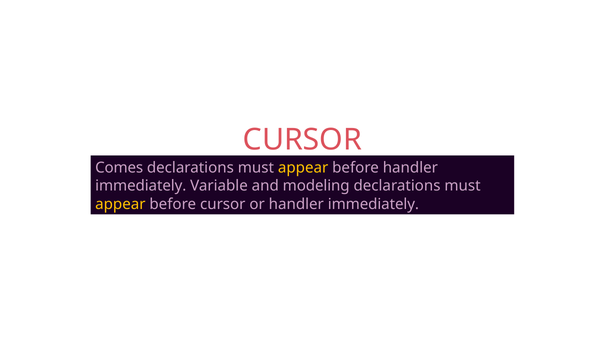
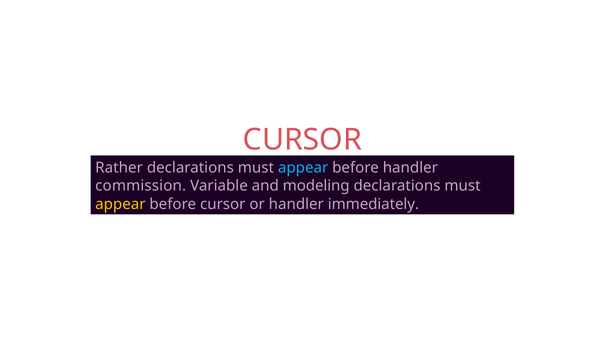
Comes: Comes -> Rather (119, 168)
appear colour: yellow -> light blue (303, 168)
immediately: immediately -> commission (141, 186)
